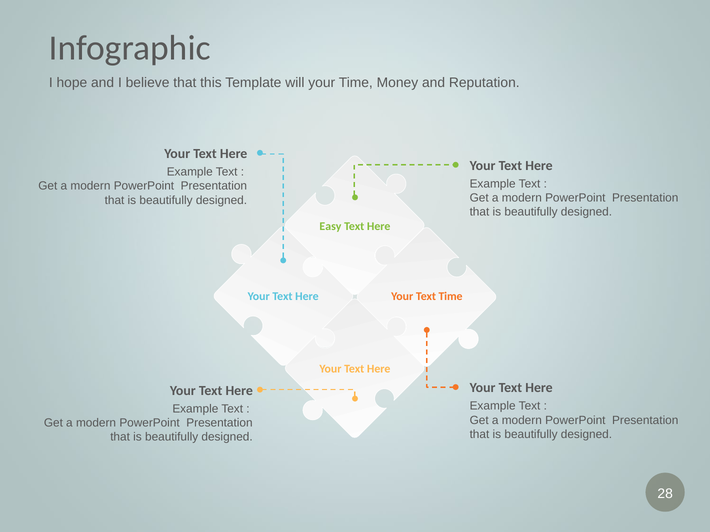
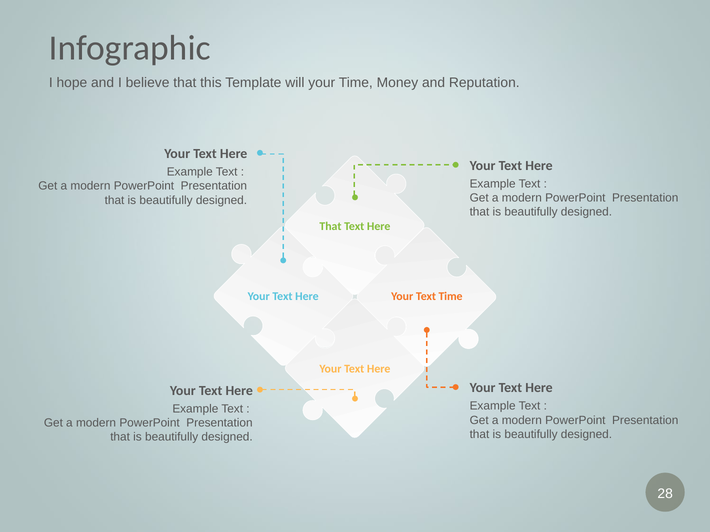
Easy: Easy -> That (330, 226)
